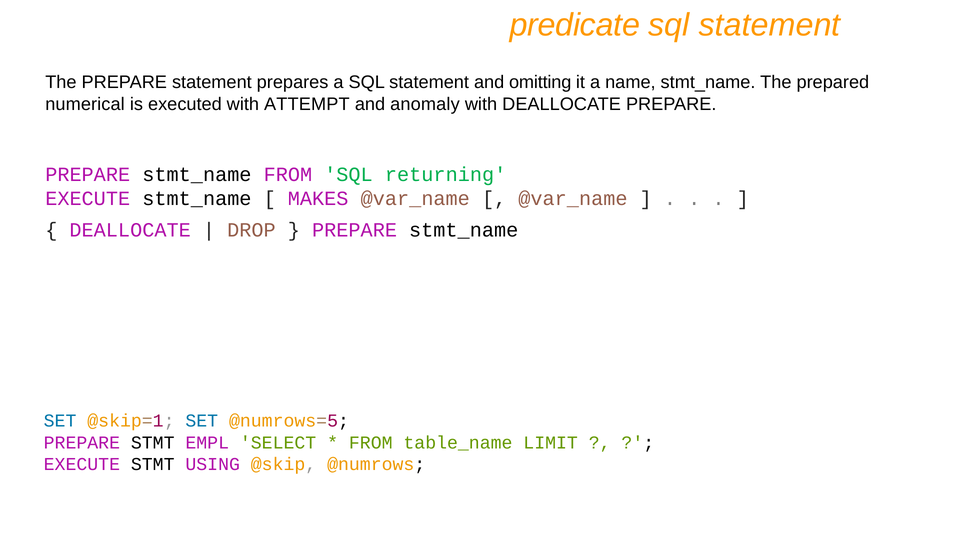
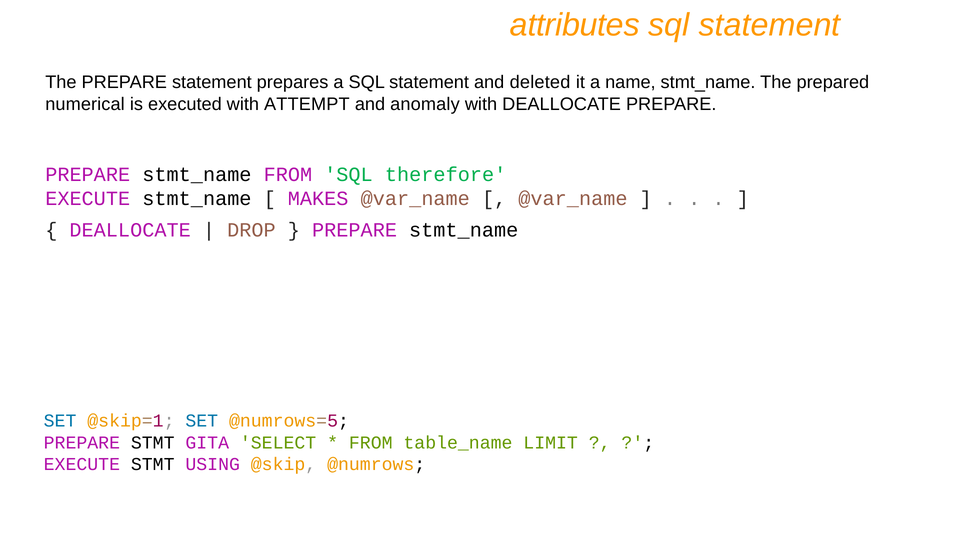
predicate: predicate -> attributes (575, 25)
omitting: omitting -> deleted (540, 82)
returning: returning -> therefore (446, 174)
EMPL: EMPL -> GITA (207, 443)
